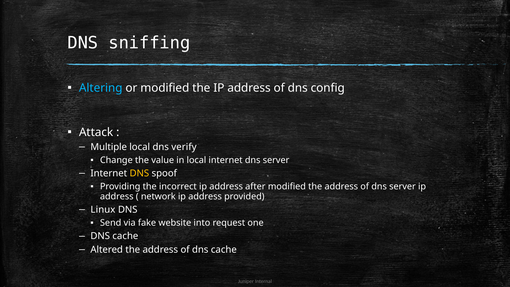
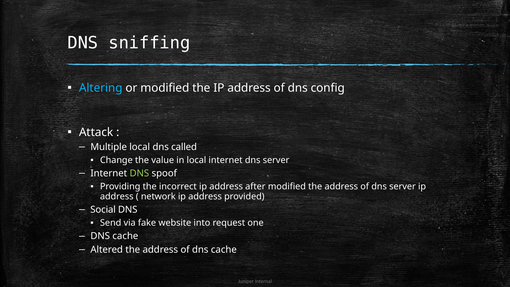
verify: verify -> called (184, 147)
DNS colour: yellow -> light green (139, 173)
Linux: Linux -> Social (103, 210)
